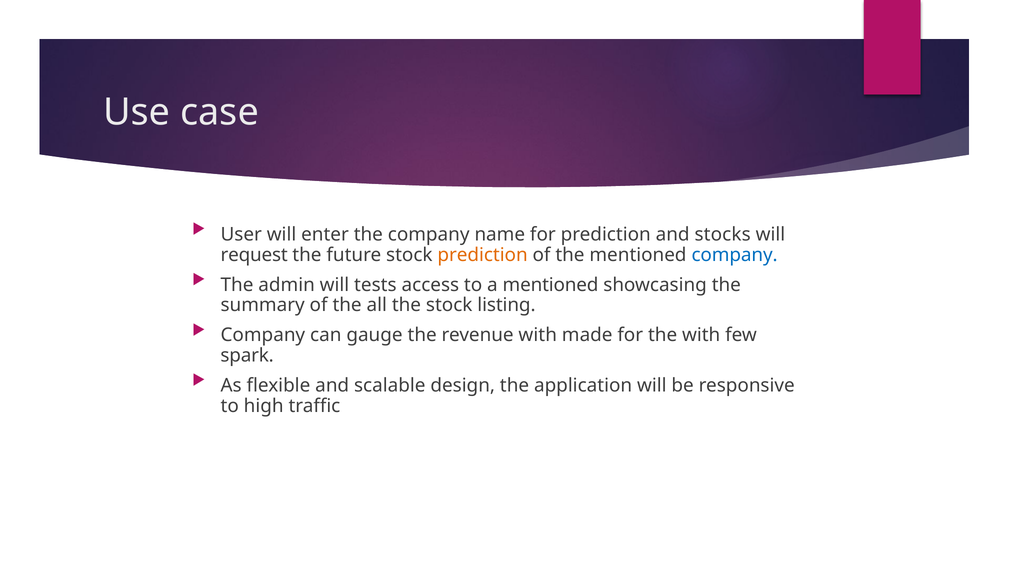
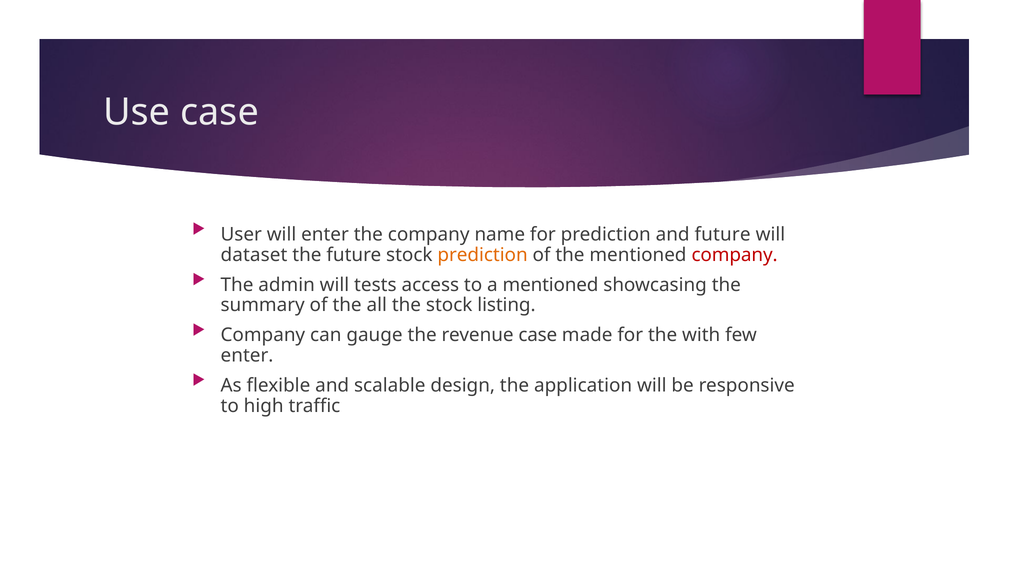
and stocks: stocks -> future (723, 235)
request: request -> dataset (254, 255)
company colour: blue -> red (735, 255)
revenue with: with -> case (538, 335)
spark: spark -> enter (247, 356)
